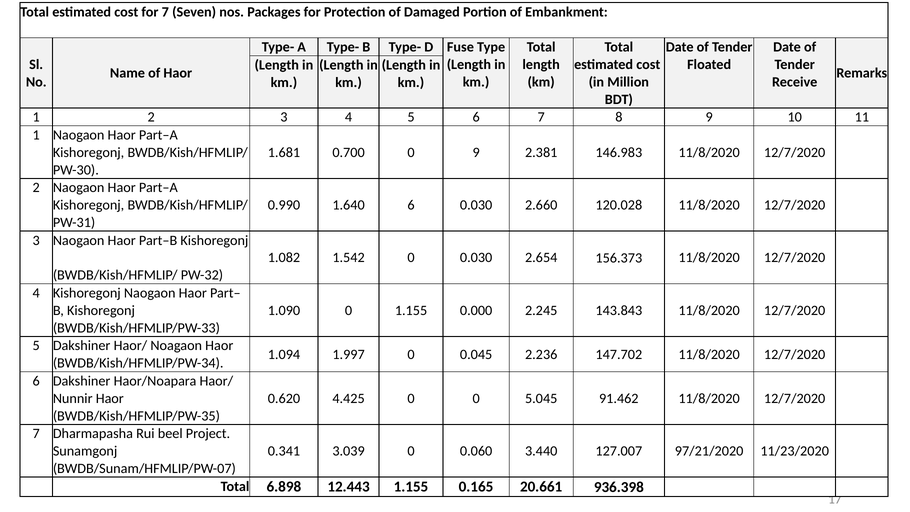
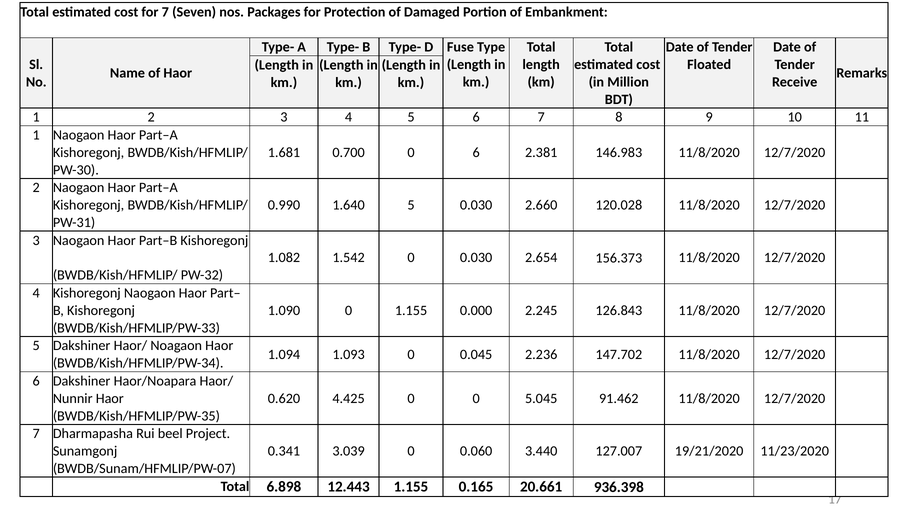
0 9: 9 -> 6 (476, 152)
1.640 6: 6 -> 5 (411, 205)
143.843: 143.843 -> 126.843 (619, 311)
1.997: 1.997 -> 1.093 (349, 354)
97/21/2020: 97/21/2020 -> 19/21/2020 (709, 451)
